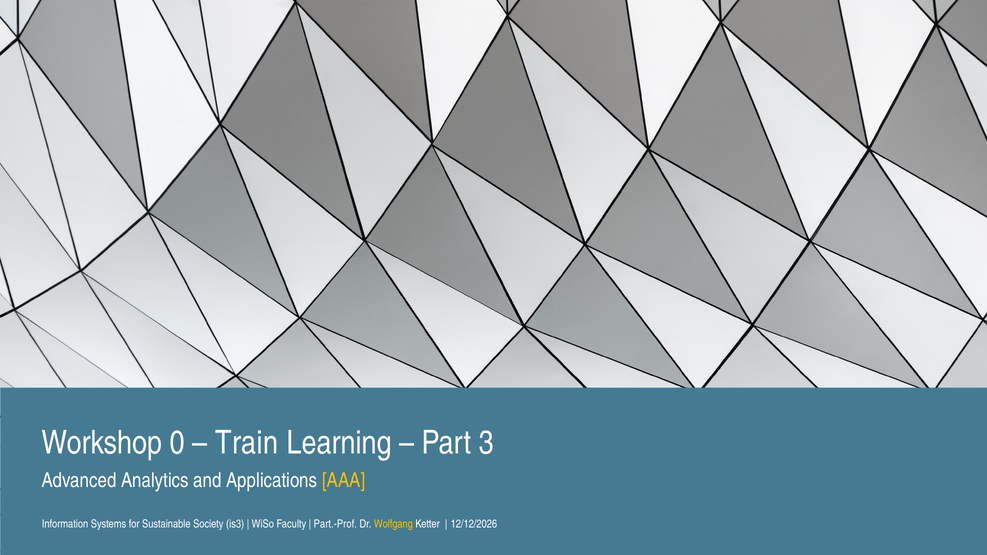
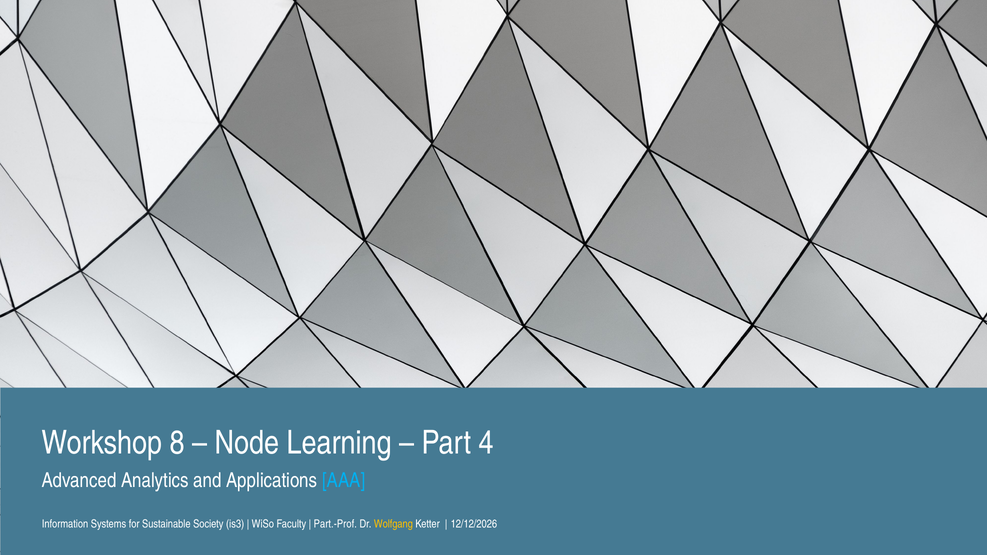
0: 0 -> 8 (177, 443)
Train: Train -> Node (247, 443)
3: 3 -> 4 (486, 443)
AAA colour: yellow -> light blue (344, 481)
